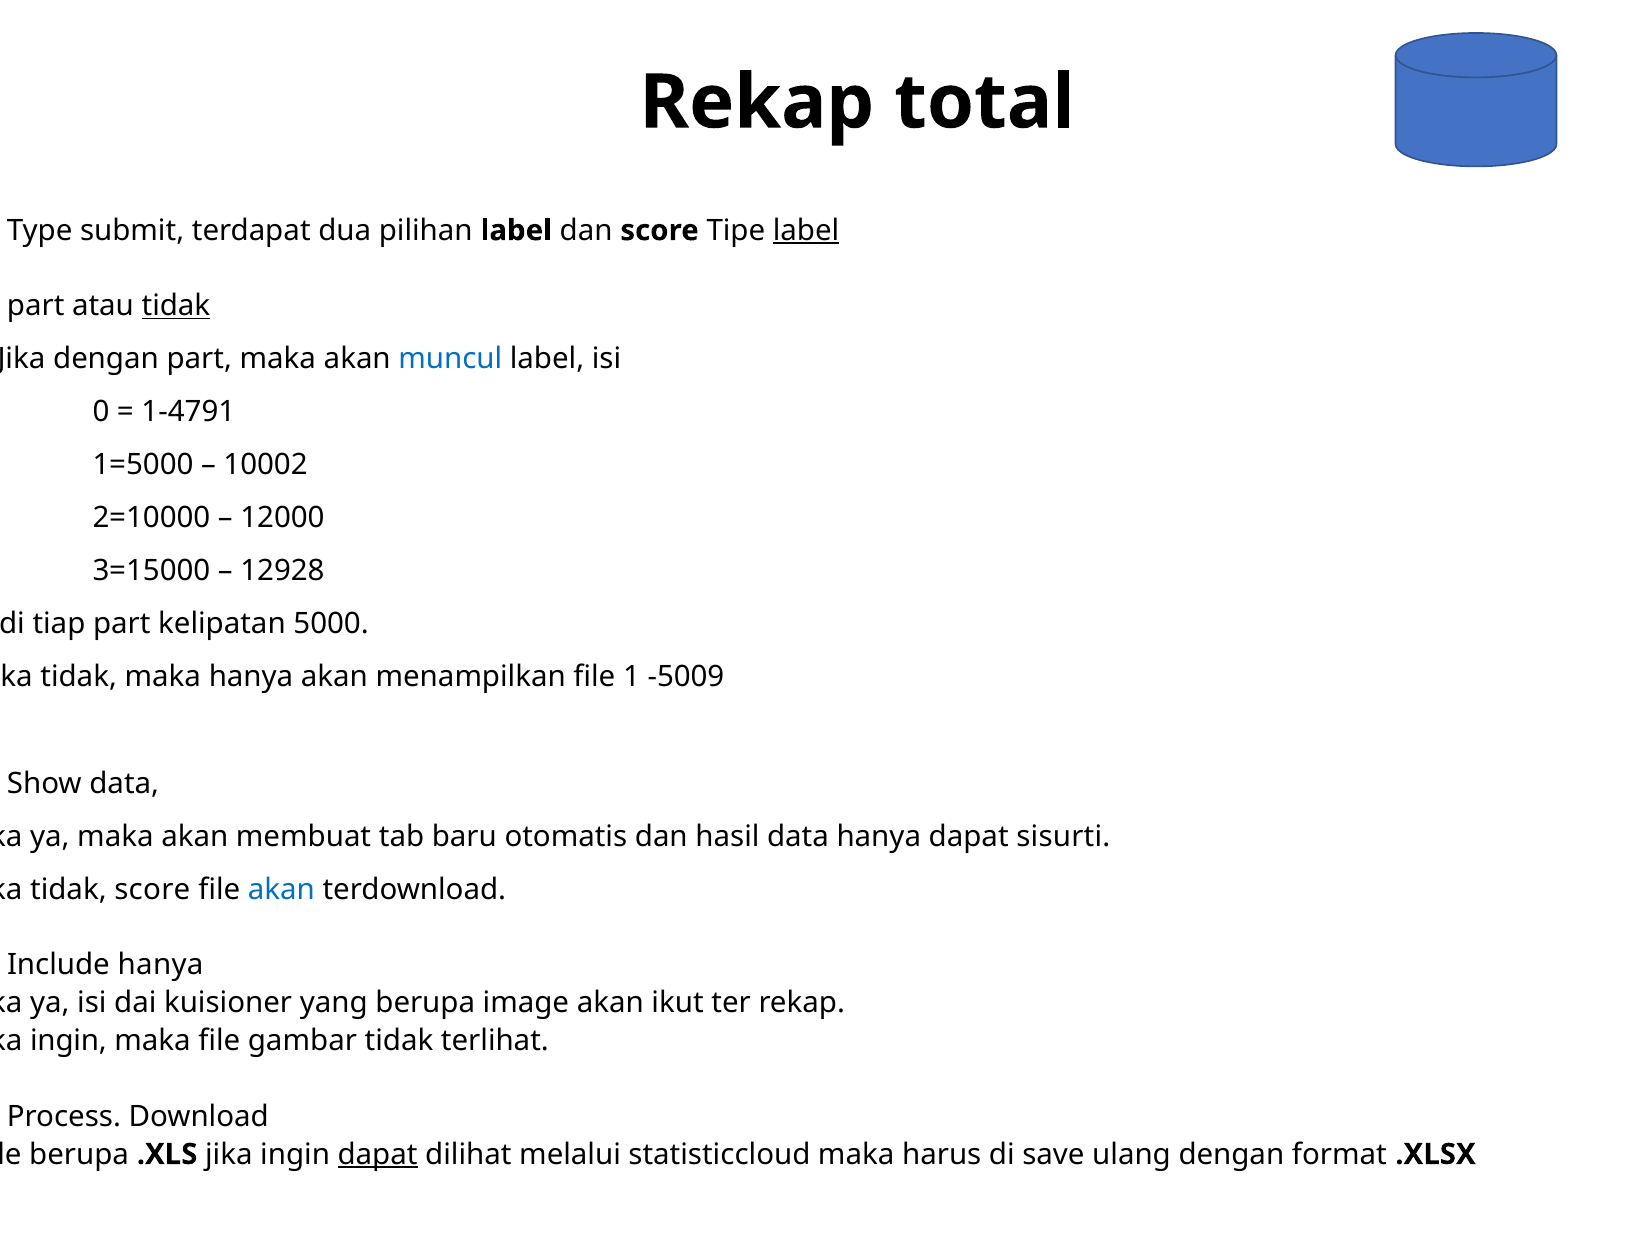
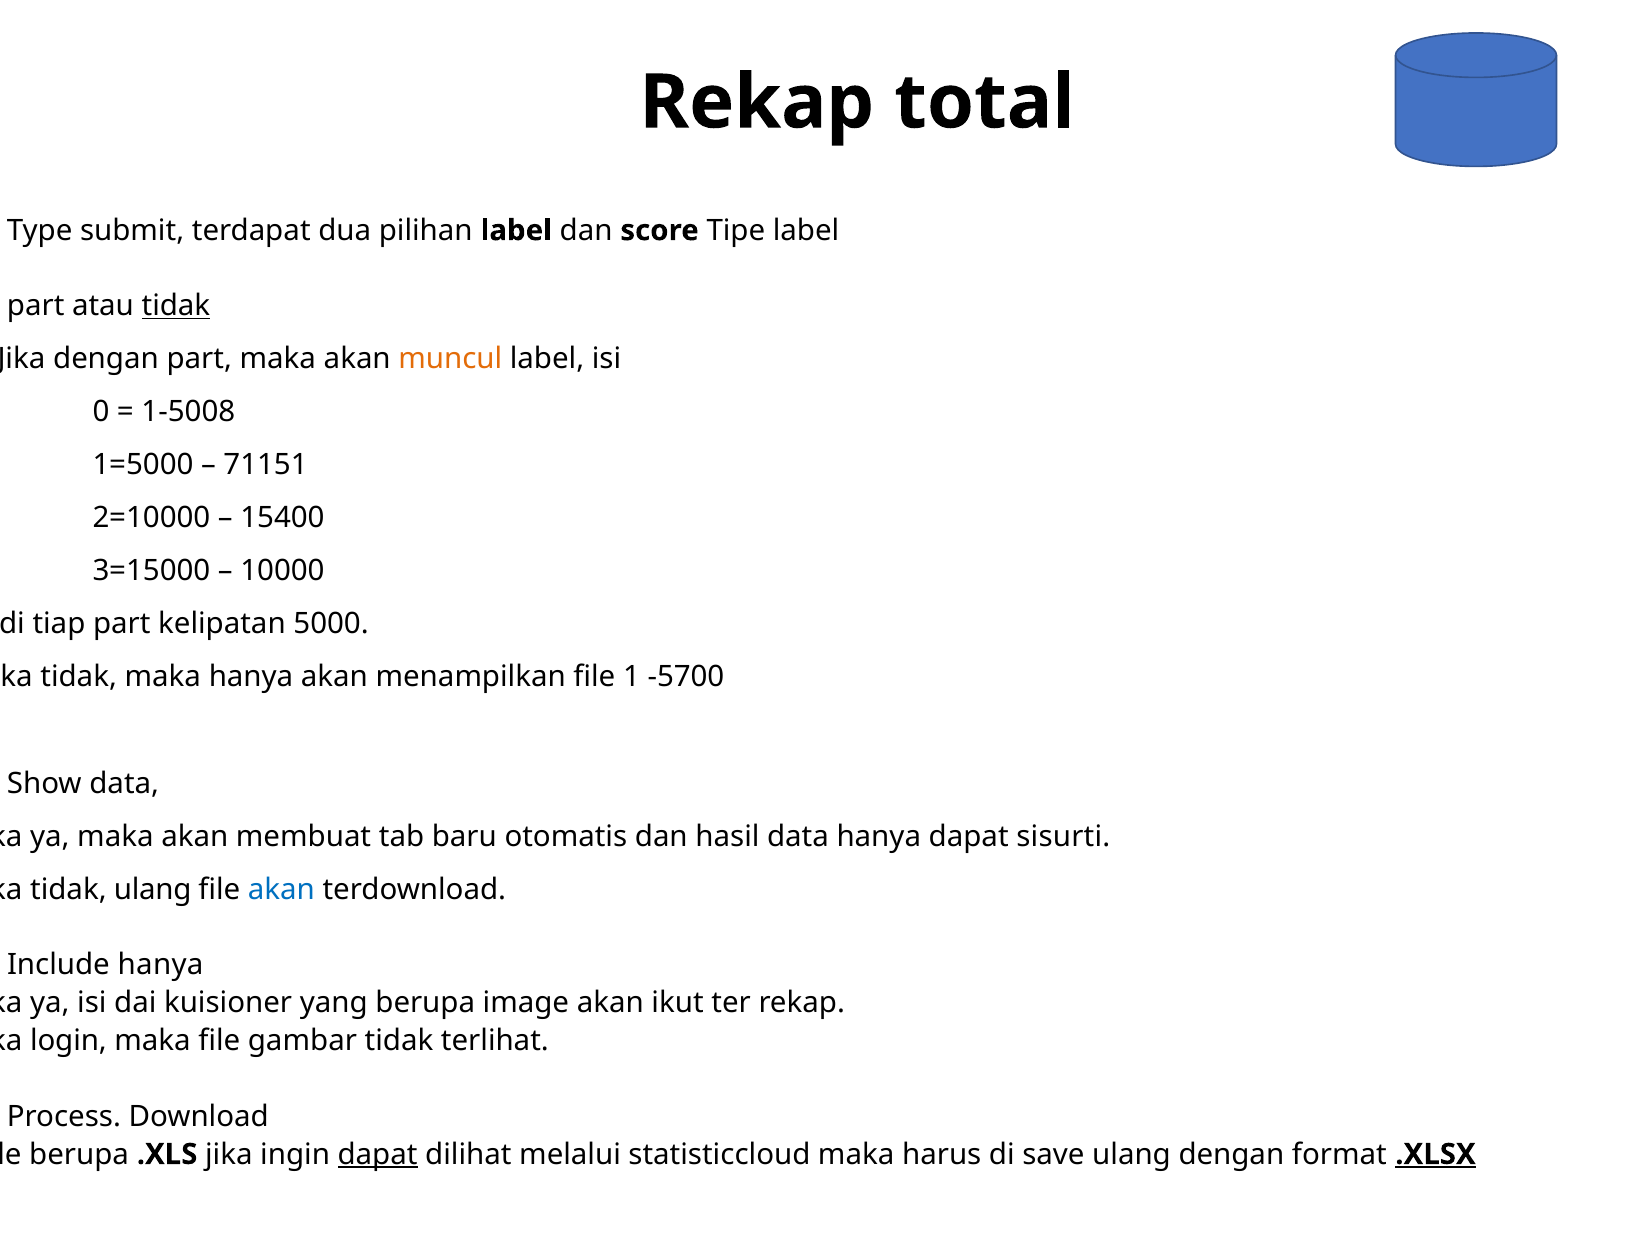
label underline: present -> none (806, 231)
muncul colour: blue -> orange (450, 359)
1-4791: 1-4791 -> 1-5008 (188, 412)
10002: 10002 -> 71151 (266, 465)
12000: 12000 -> 15400 (282, 518)
12928: 12928 -> 10000 (282, 571)
-5009: -5009 -> -5700 (686, 677)
tidak score: score -> ulang (153, 890)
ingin: ingin -> login (68, 1041)
.XLSX underline: none -> present (1435, 1155)
